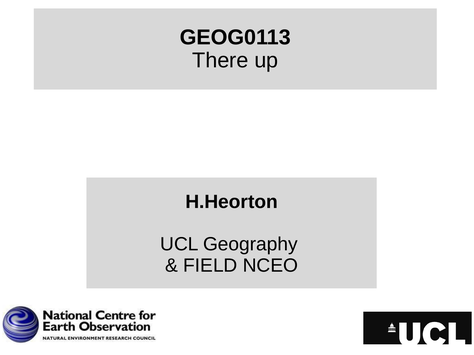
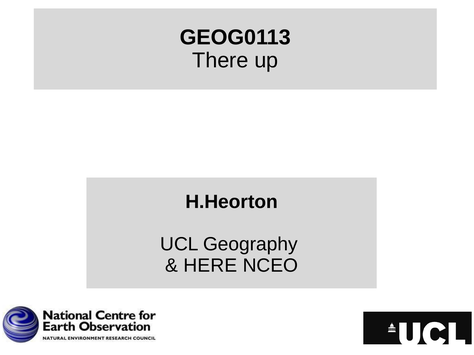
FIELD: FIELD -> HERE (210, 266)
